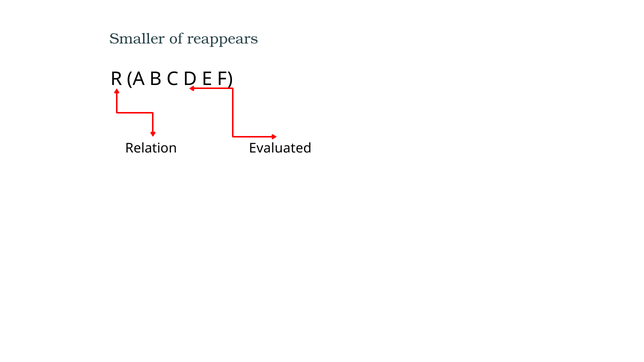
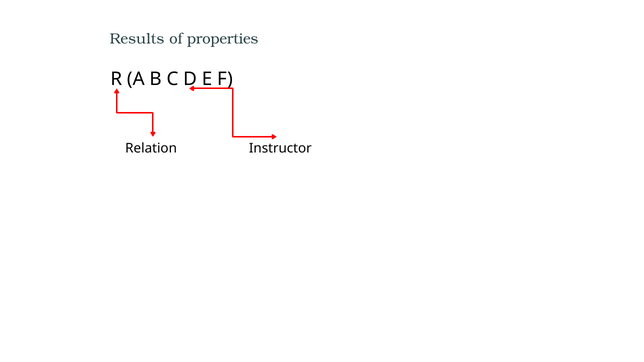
Smaller: Smaller -> Results (137, 39)
reappears: reappears -> properties (223, 39)
Evaluated: Evaluated -> Instructor (280, 148)
